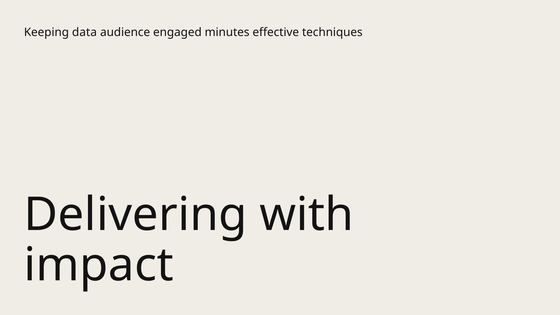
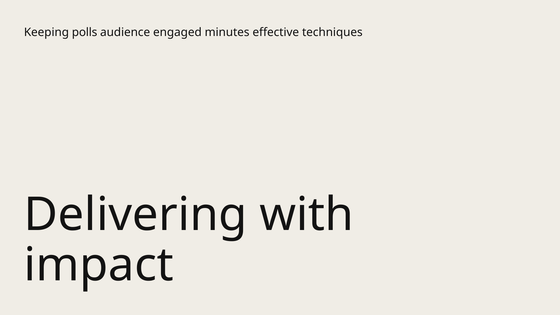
data: data -> polls (85, 32)
